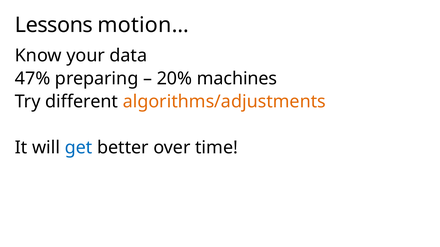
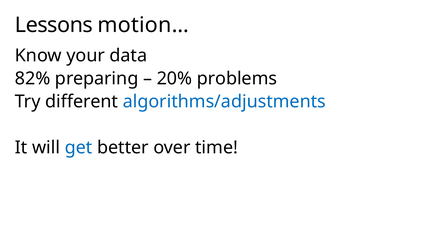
47%: 47% -> 82% (33, 79)
machines: machines -> problems (237, 79)
algorithms/adjustments colour: orange -> blue (224, 102)
